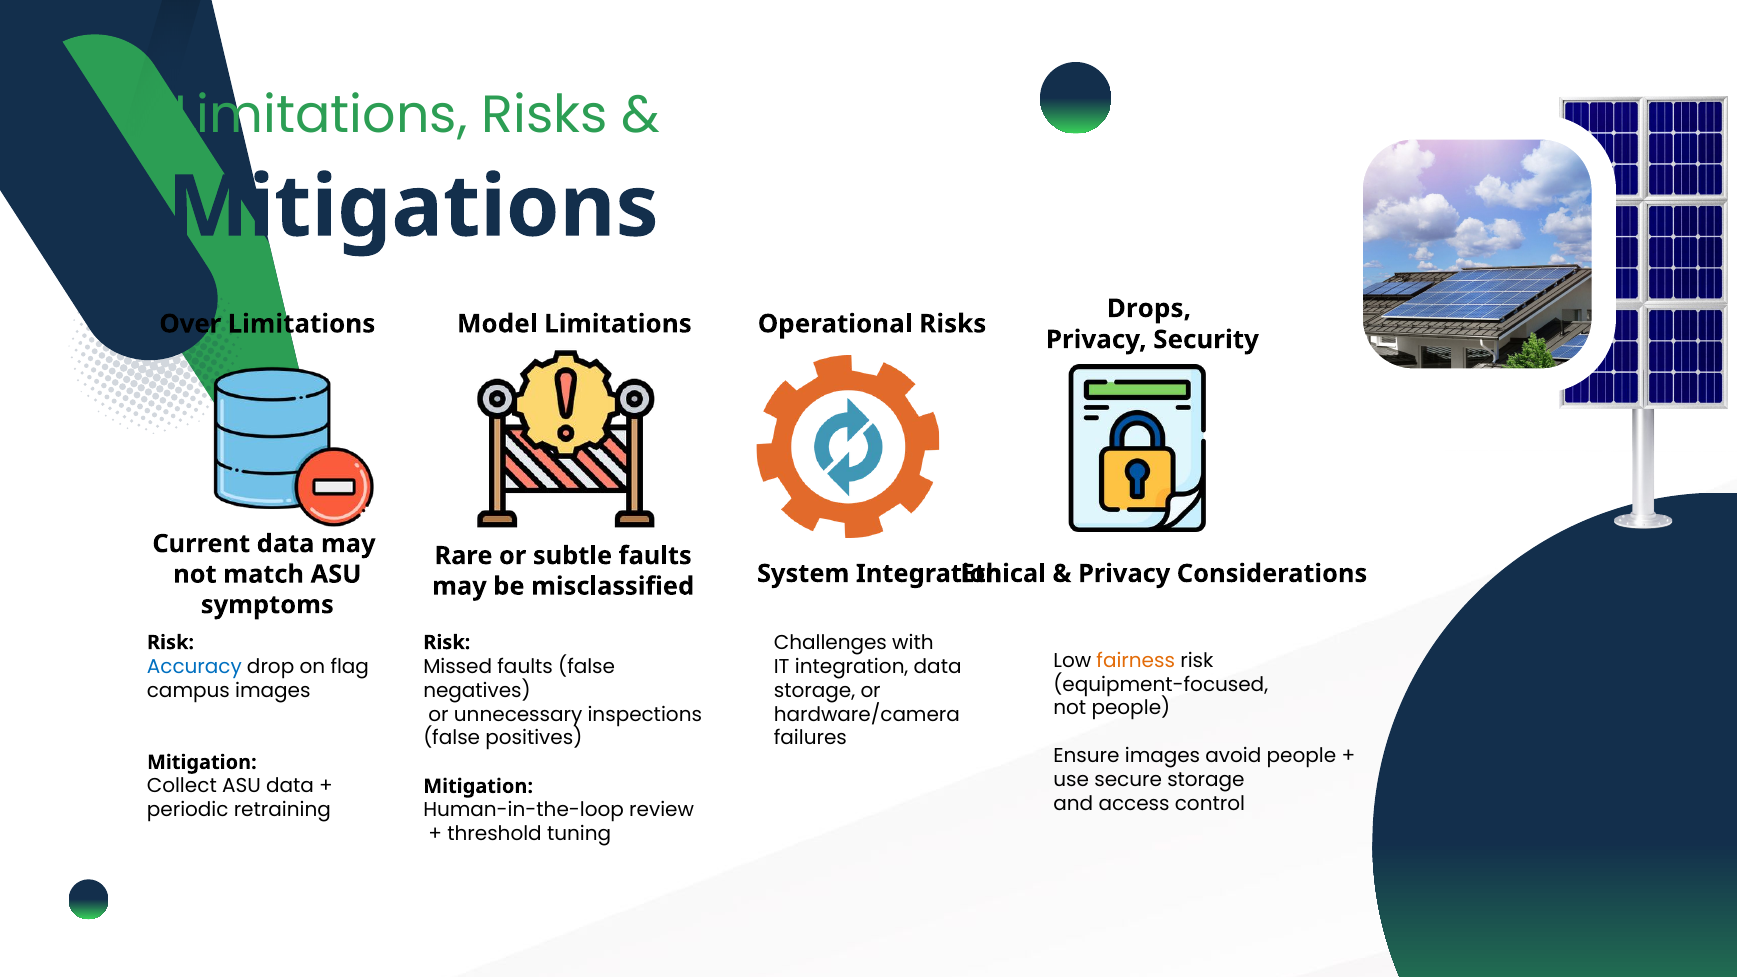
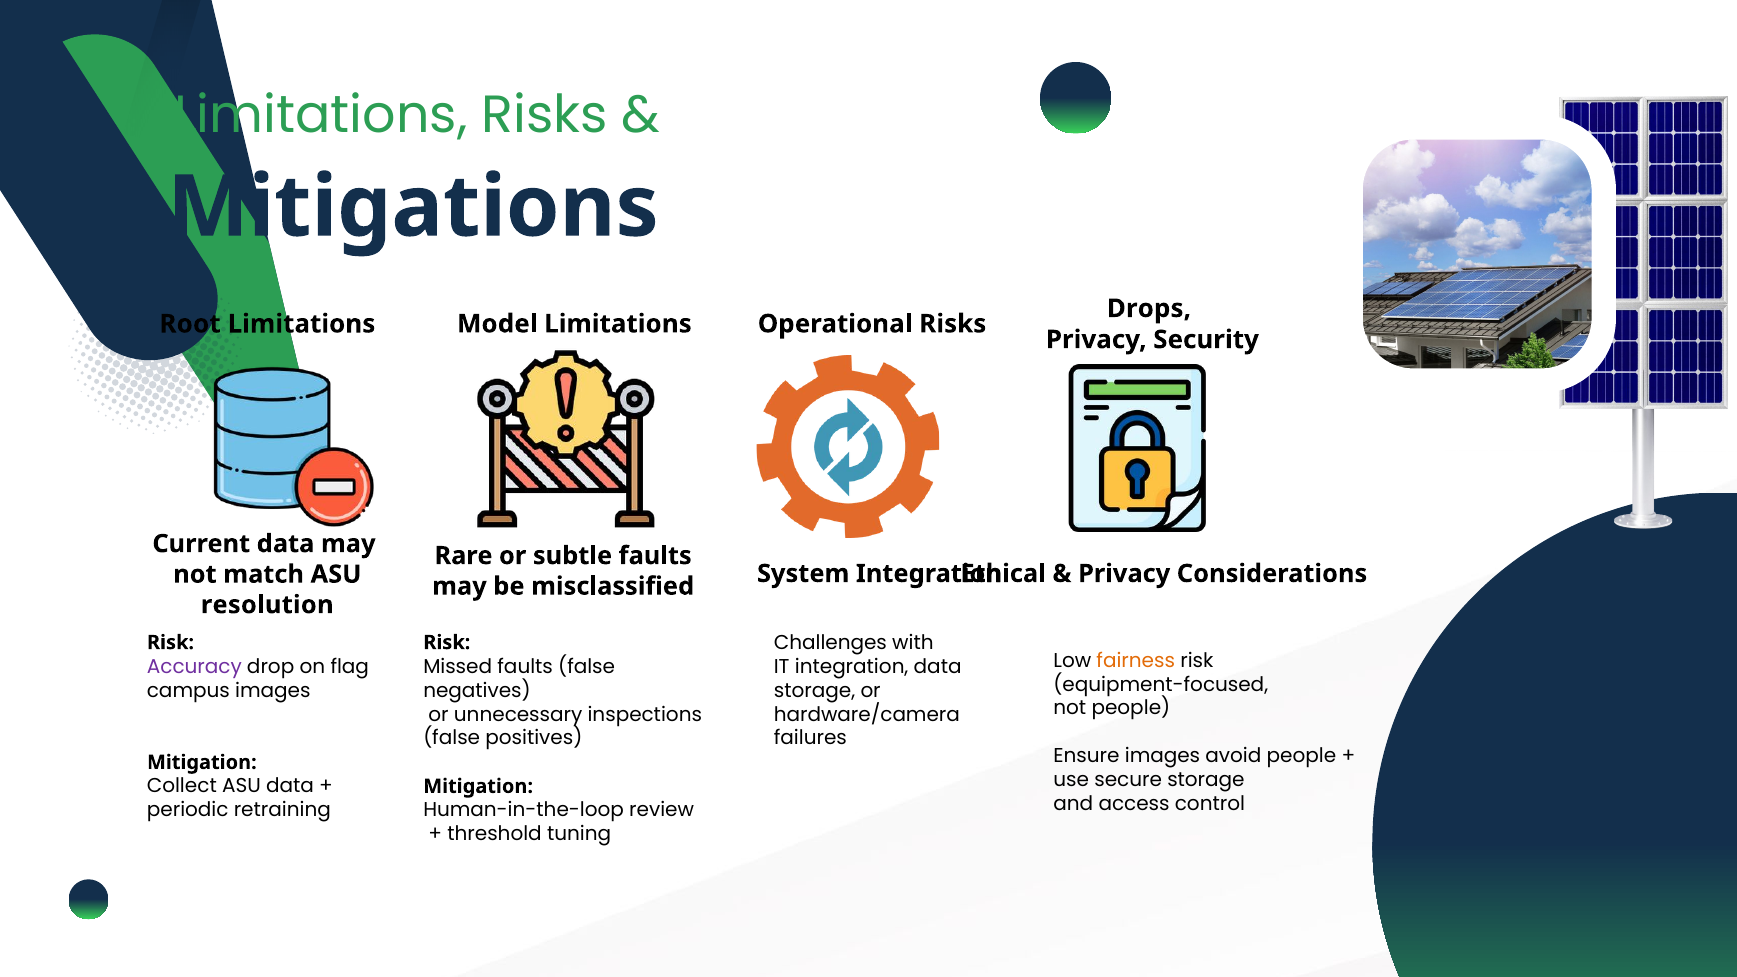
Over: Over -> Root (190, 324)
symptoms: symptoms -> resolution (267, 605)
Accuracy colour: blue -> purple (194, 667)
